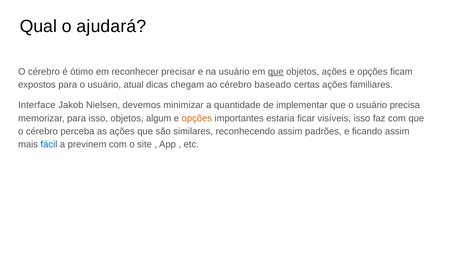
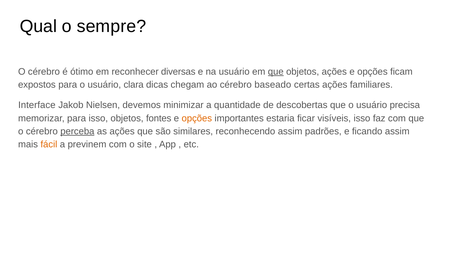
ajudará: ajudará -> sempre (111, 26)
precisar: precisar -> diversas (178, 71)
atual: atual -> clara (134, 84)
implementar: implementar -> descobertas (302, 105)
algum: algum -> fontes (159, 118)
perceba underline: none -> present (77, 131)
fácil colour: blue -> orange (49, 144)
